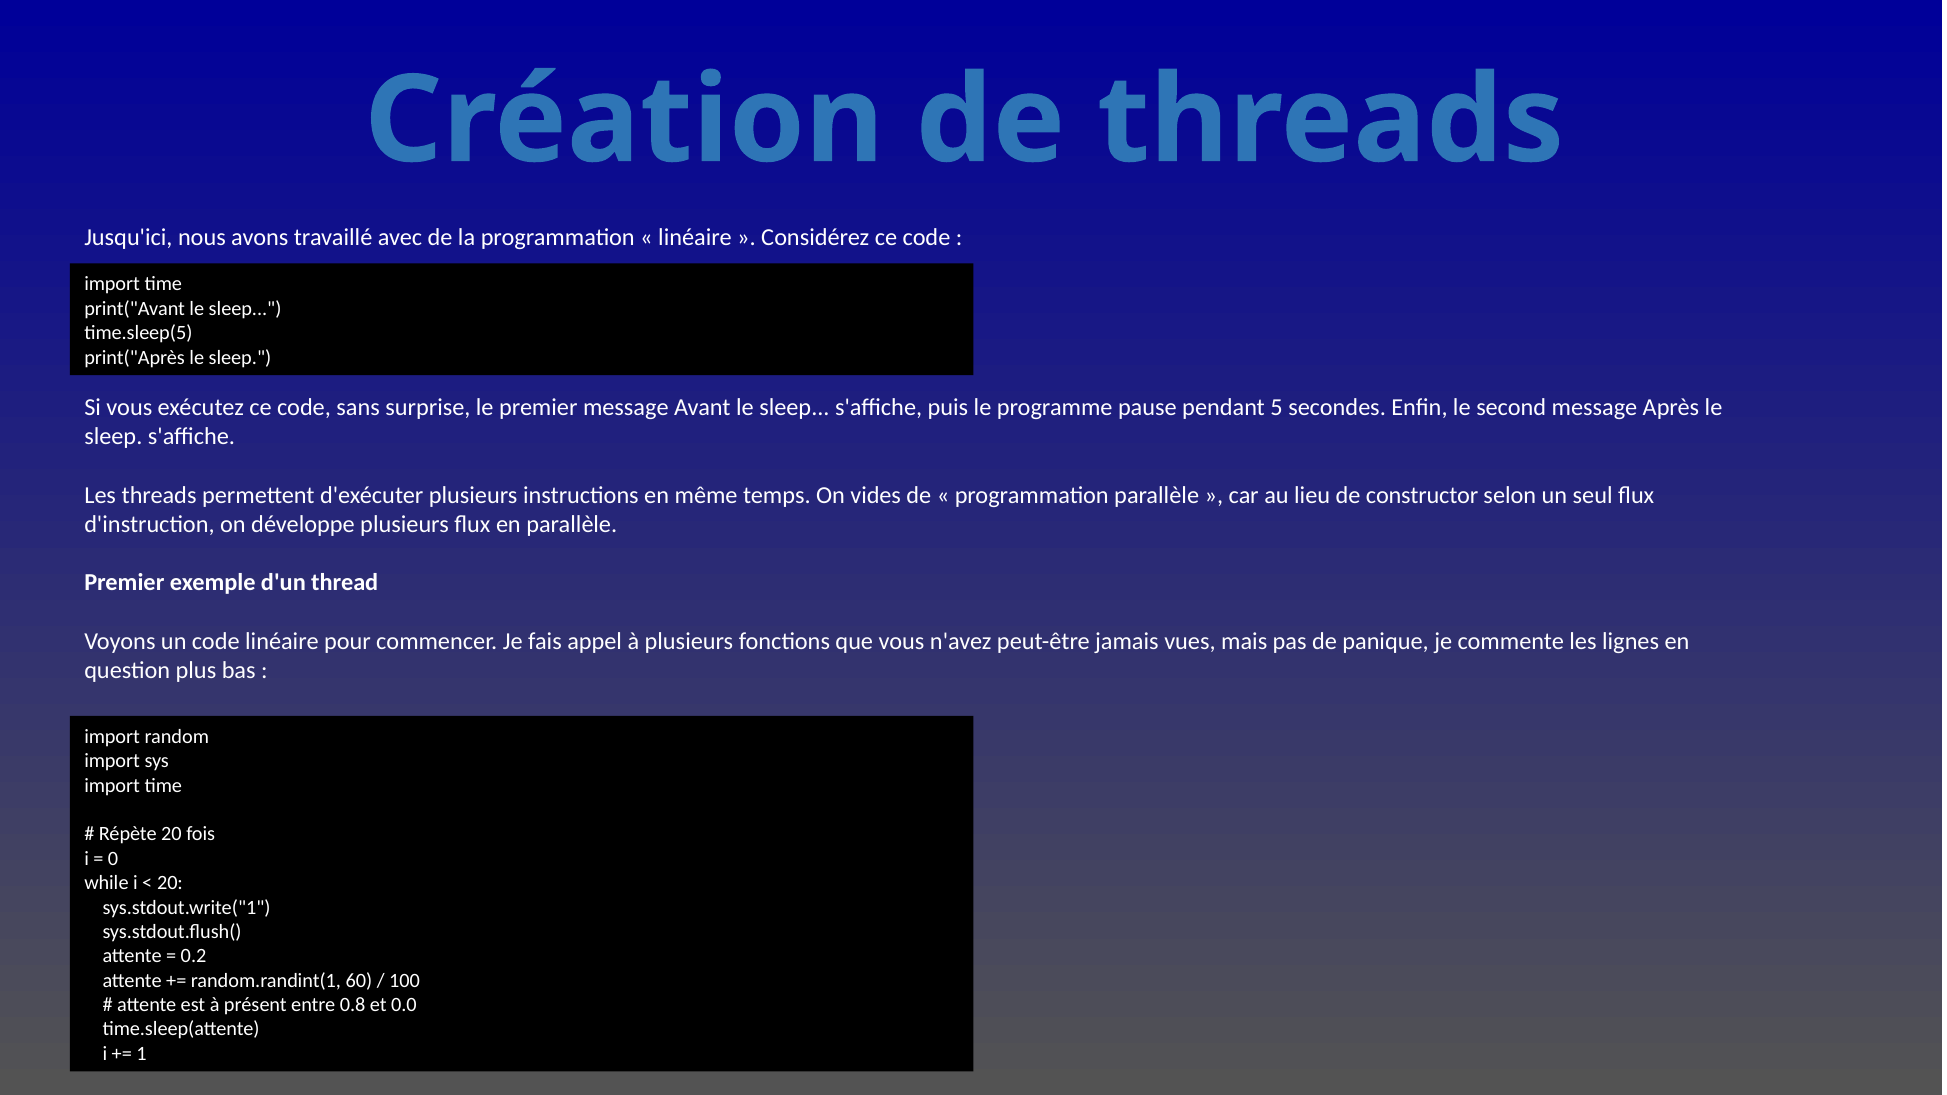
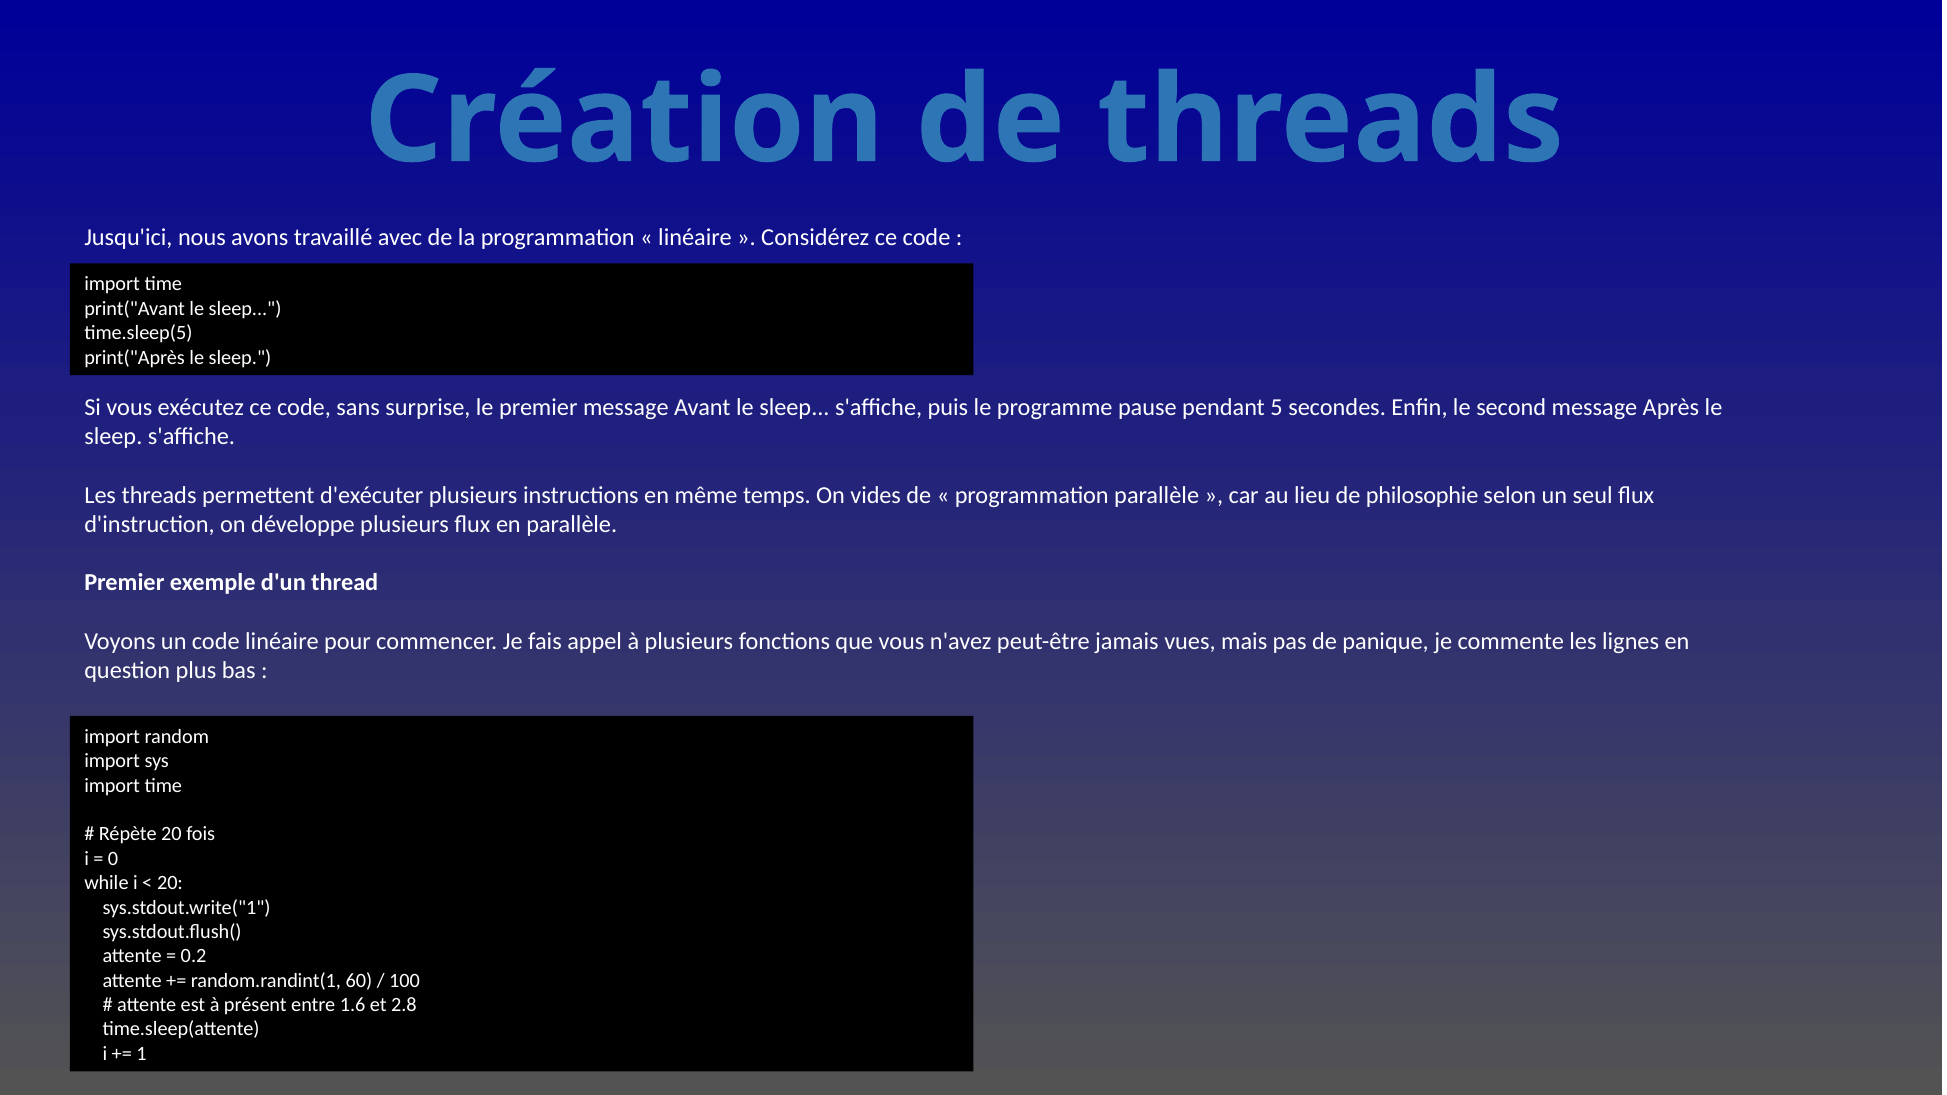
constructor: constructor -> philosophie (1422, 495)
0.8: 0.8 -> 1.6 (353, 1005)
0.0: 0.0 -> 2.8 (404, 1005)
